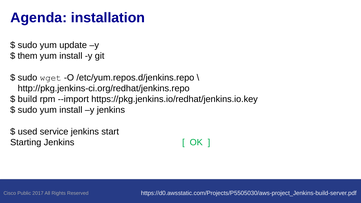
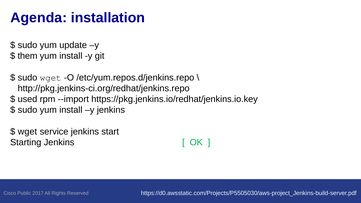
build: build -> used (28, 99)
used: used -> wget (27, 132)
